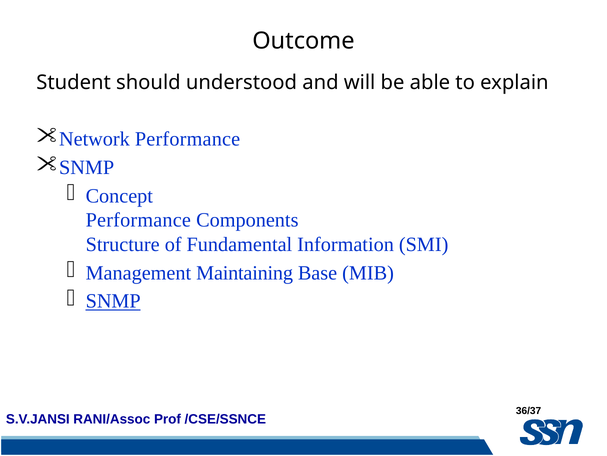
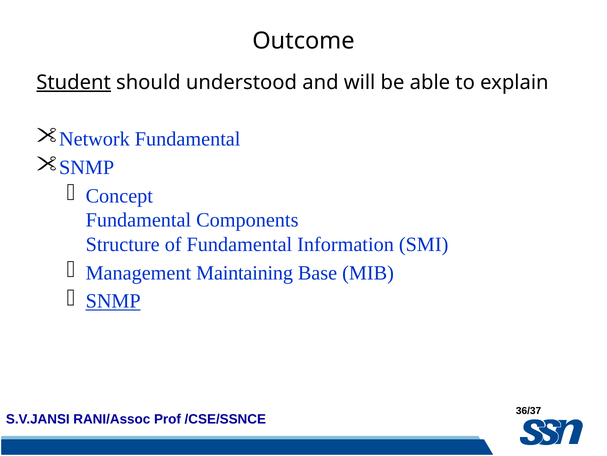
Student underline: none -> present (74, 82)
Network Performance: Performance -> Fundamental (188, 139)
Performance: Performance -> Fundamental (138, 220)
